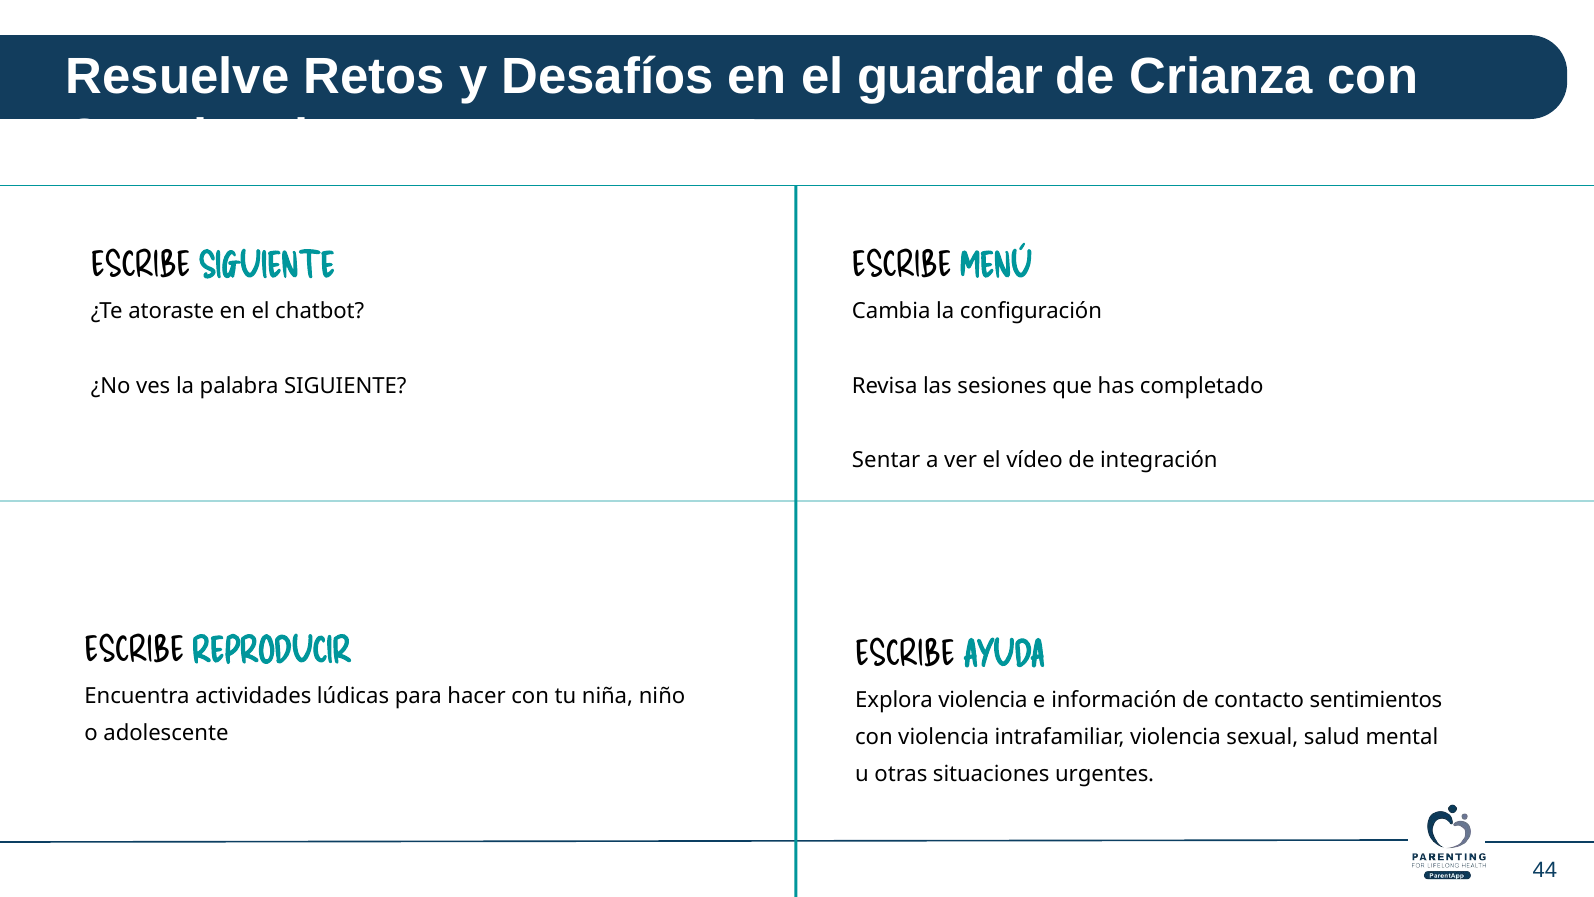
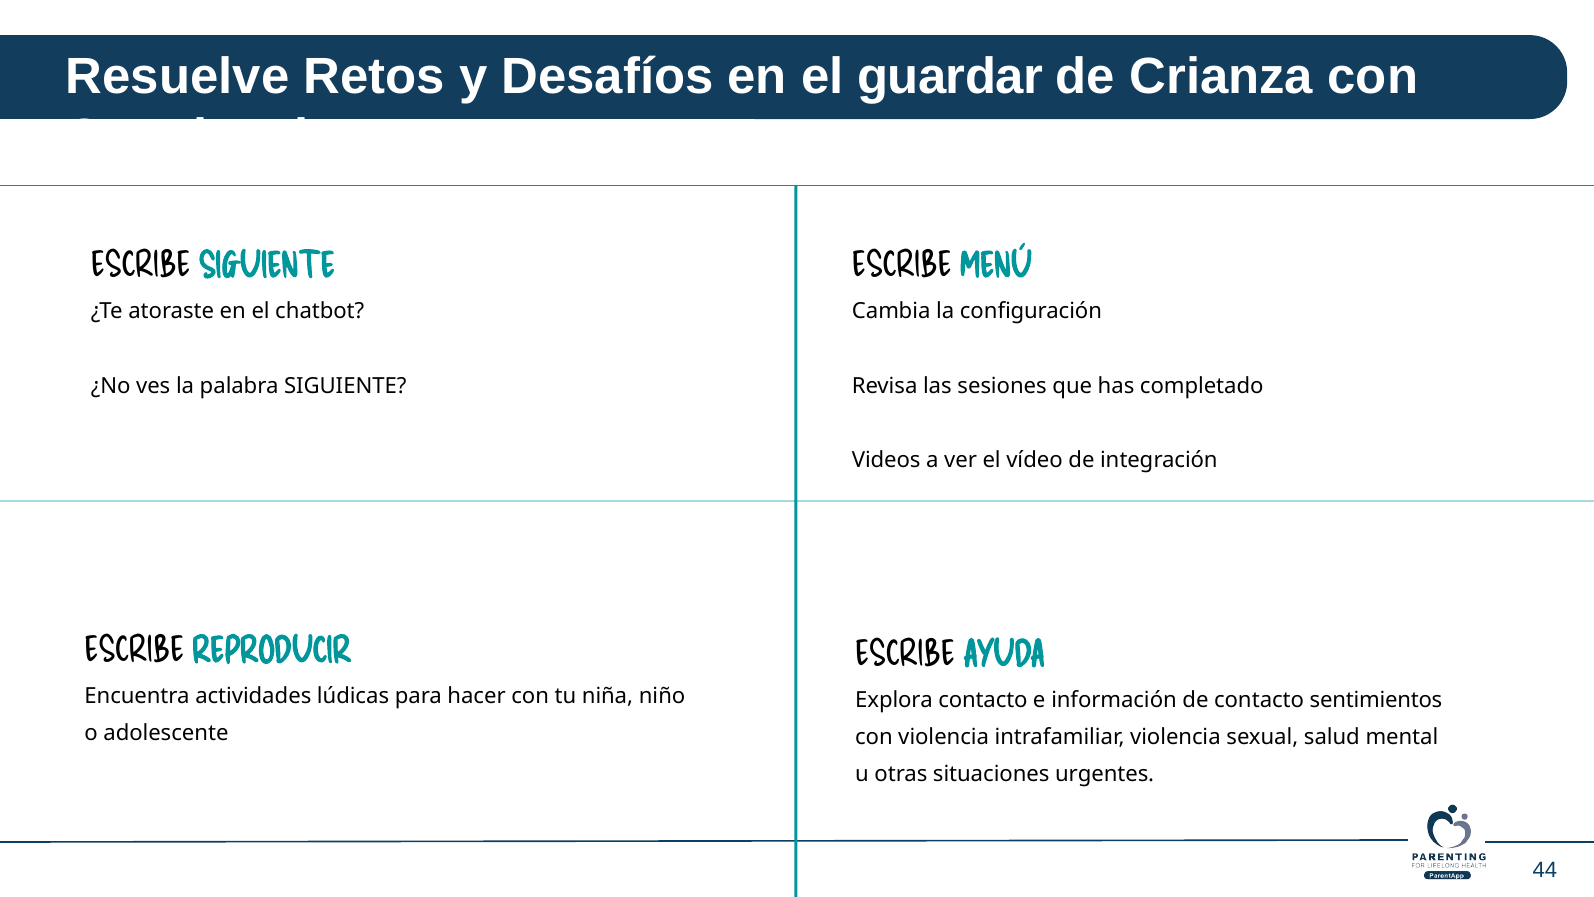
Sentar: Sentar -> Videos (886, 460)
Explora violencia: violencia -> contacto (983, 700)
